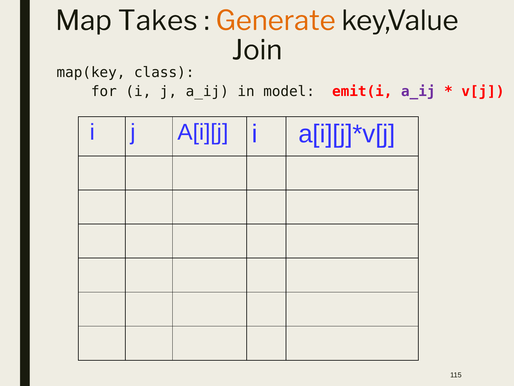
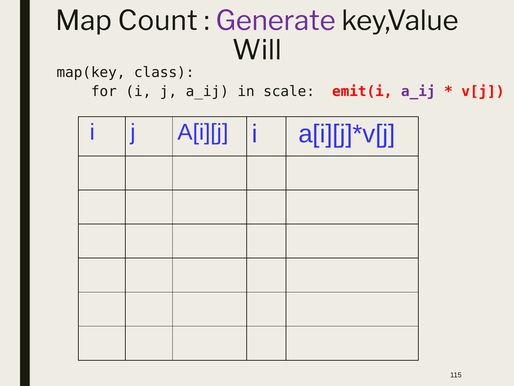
Takes: Takes -> Count (158, 21)
Generate colour: orange -> purple (276, 21)
Join: Join -> Will (257, 50)
model: model -> scale (289, 91)
